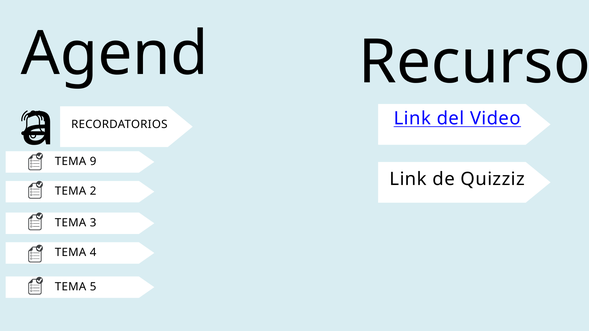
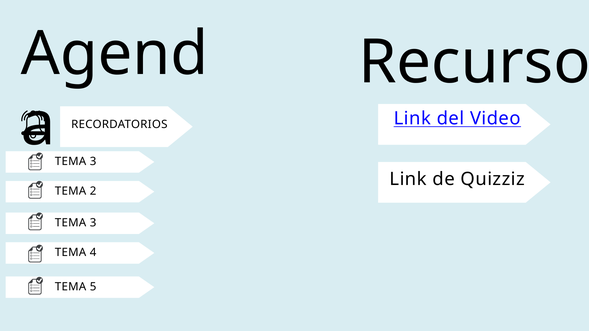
9: 9 -> 3 (93, 162)
